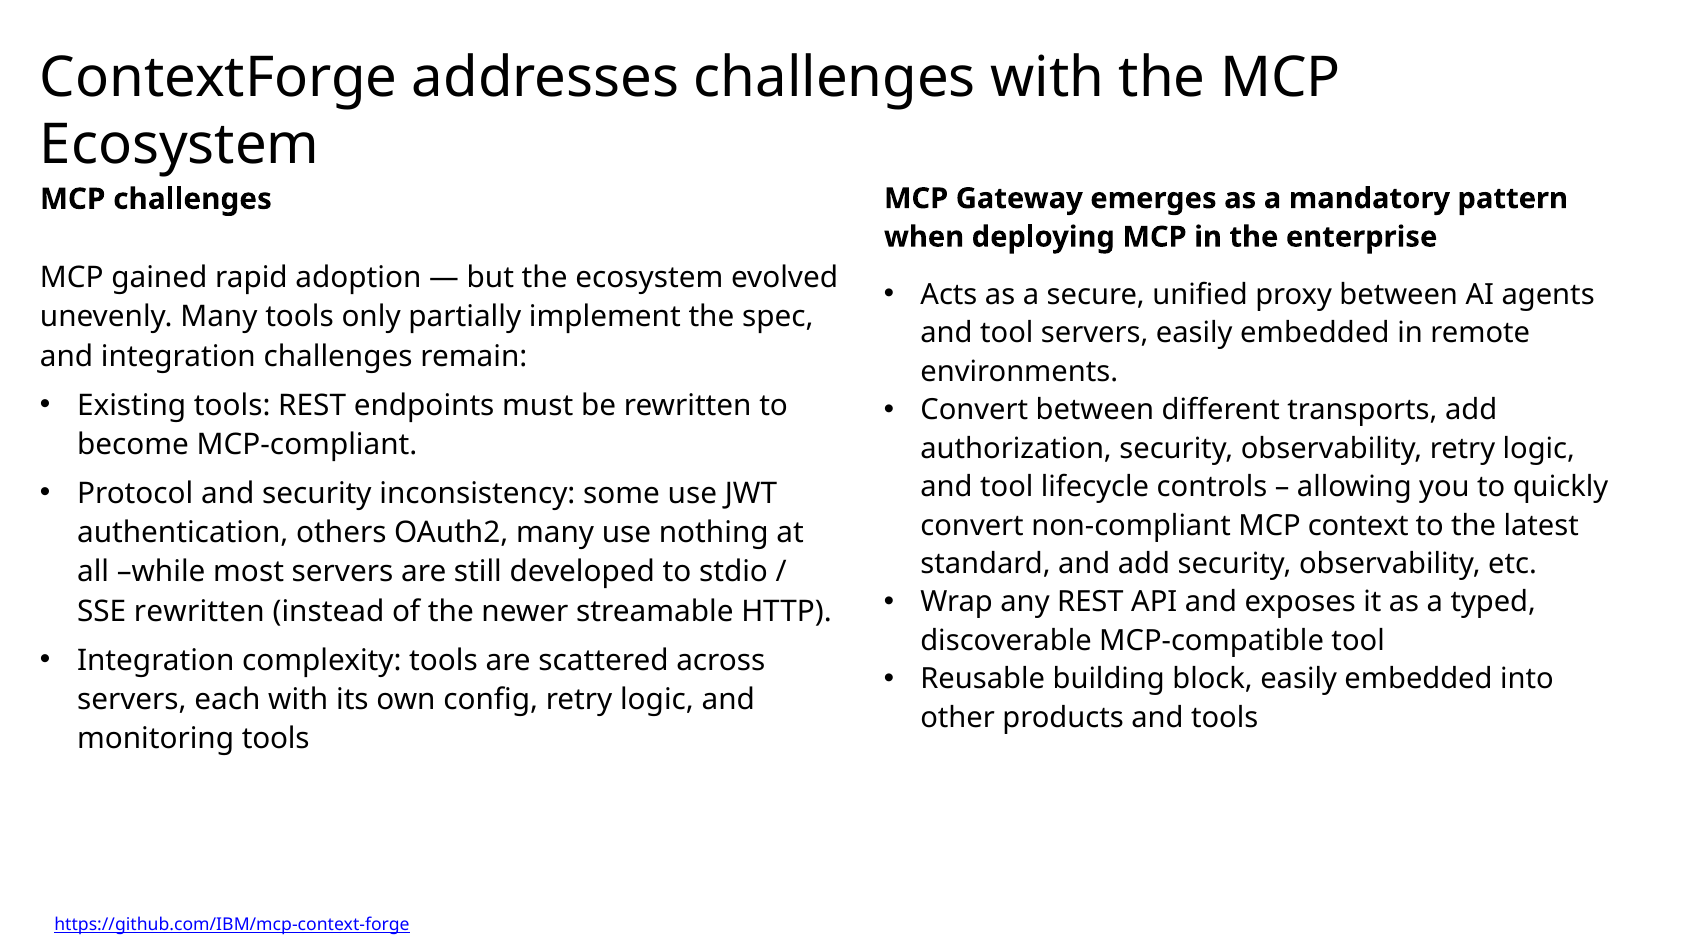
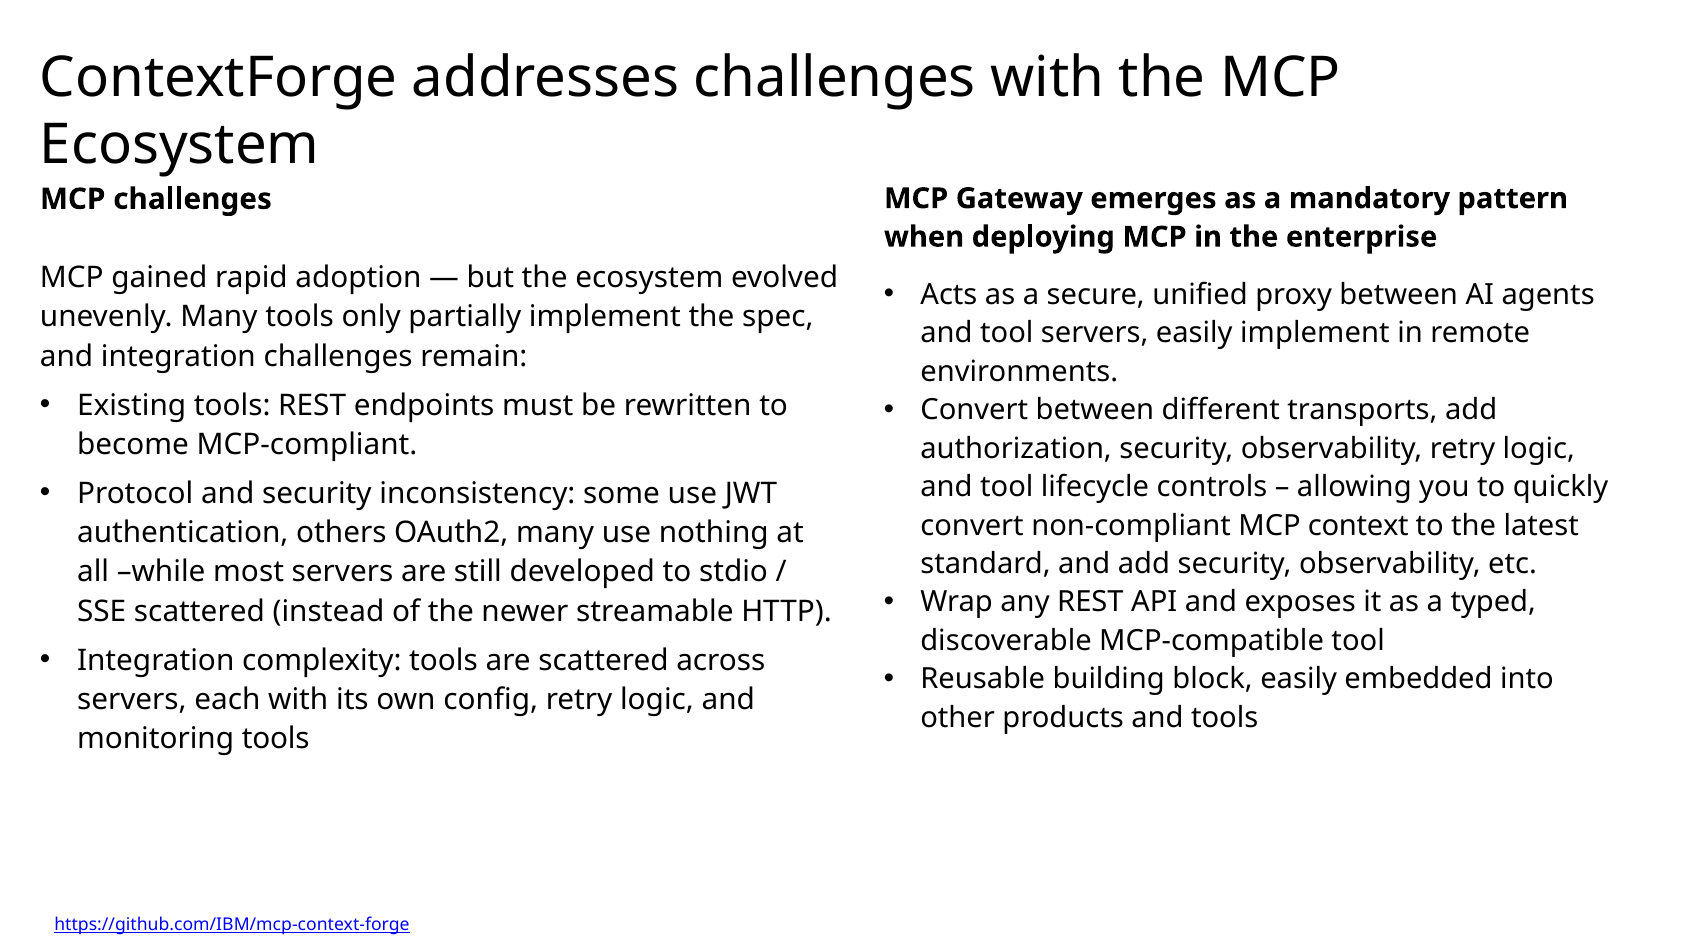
servers easily embedded: embedded -> implement (1315, 333)
SSE rewritten: rewritten -> scattered (199, 611)
